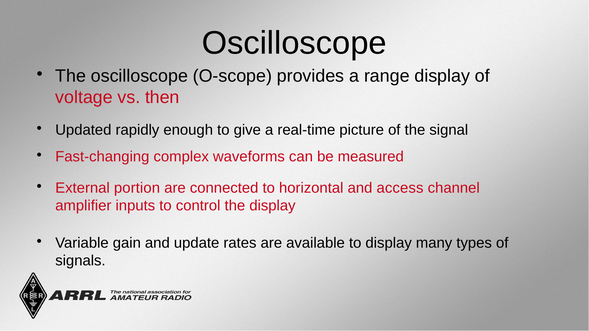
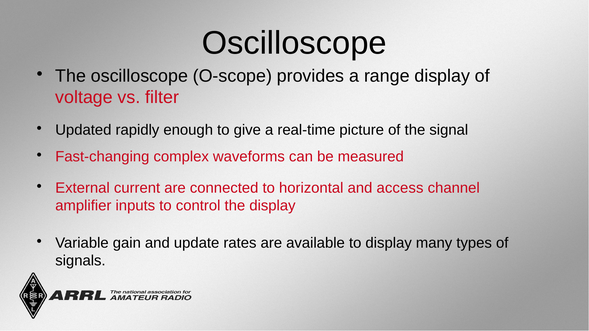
then: then -> filter (162, 97)
portion: portion -> current (137, 188)
